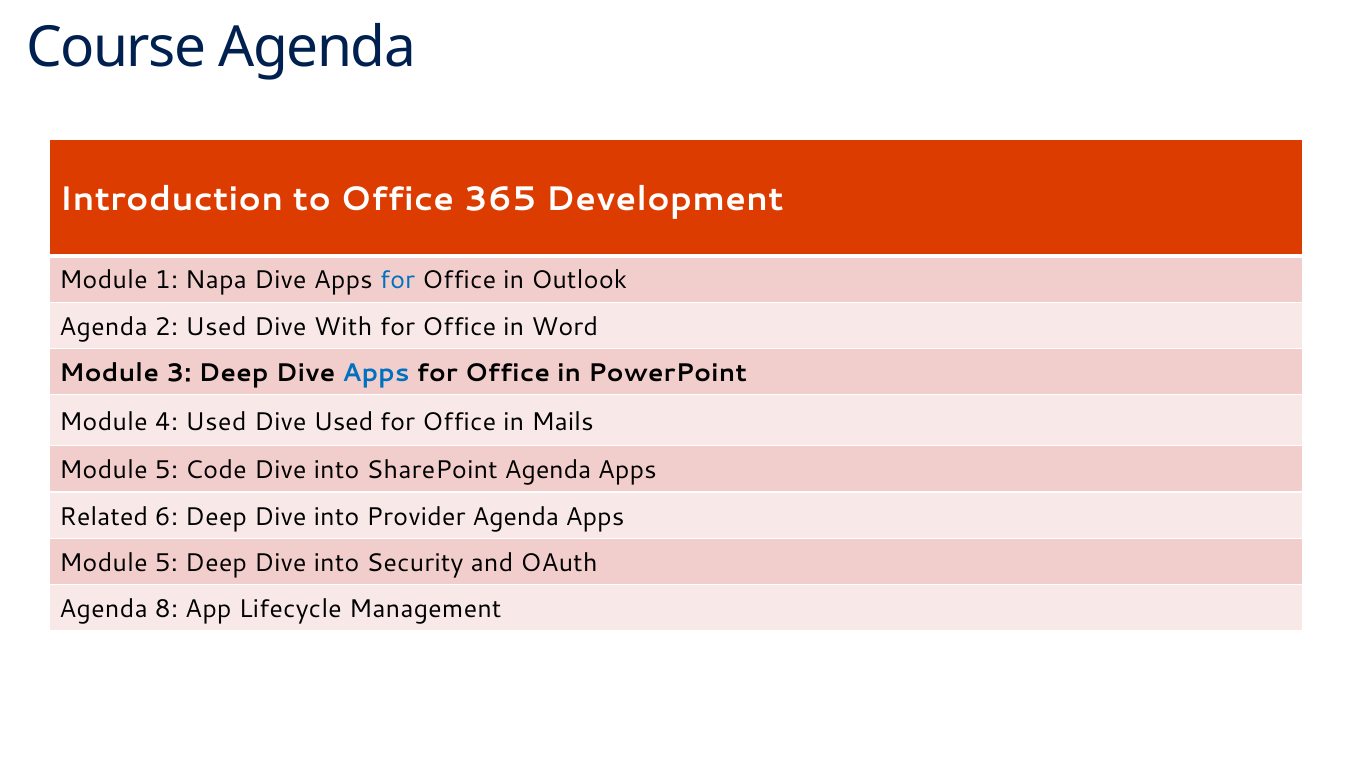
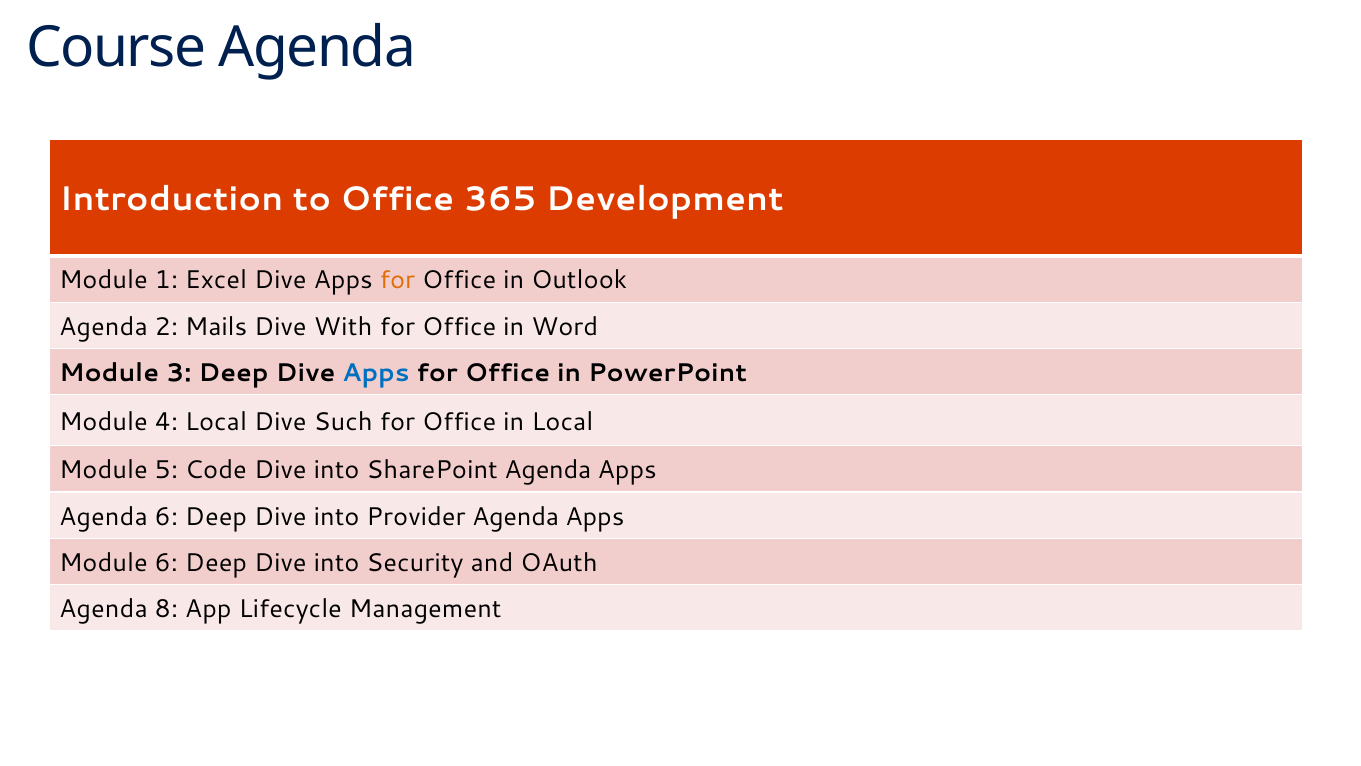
Napa: Napa -> Excel (216, 280)
for colour: blue -> orange (397, 280)
2 Used: Used -> Mails (216, 327)
4 Used: Used -> Local (216, 422)
Dive Used: Used -> Such (343, 422)
in Mails: Mails -> Local (562, 422)
Related: Related -> Agenda (104, 516)
5: 5 -> 6 (166, 563)
